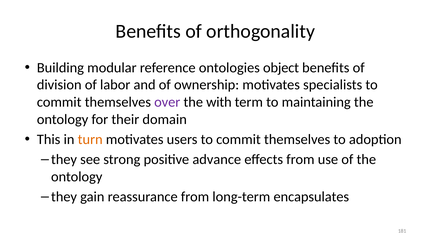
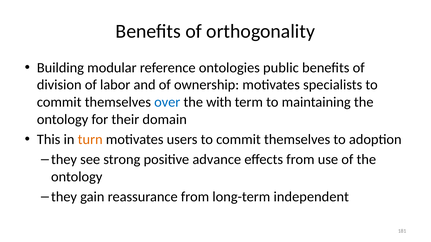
object: object -> public (281, 68)
over colour: purple -> blue (167, 102)
encapsulates: encapsulates -> independent (311, 197)
